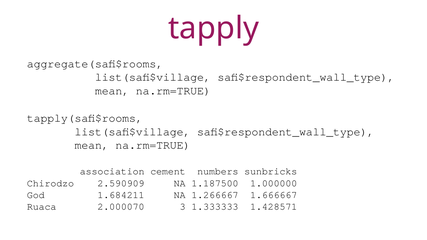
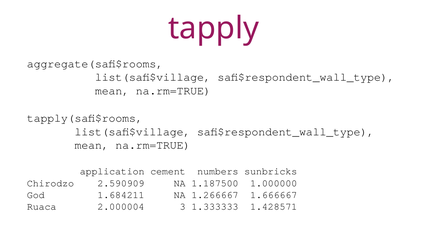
association: association -> application (112, 172)
2.000070: 2.000070 -> 2.000004 (121, 207)
